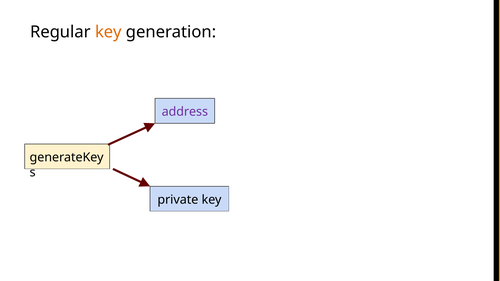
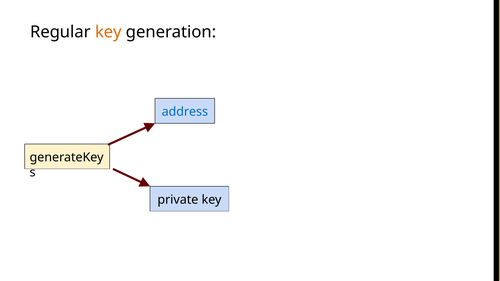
address colour: purple -> blue (185, 112)
